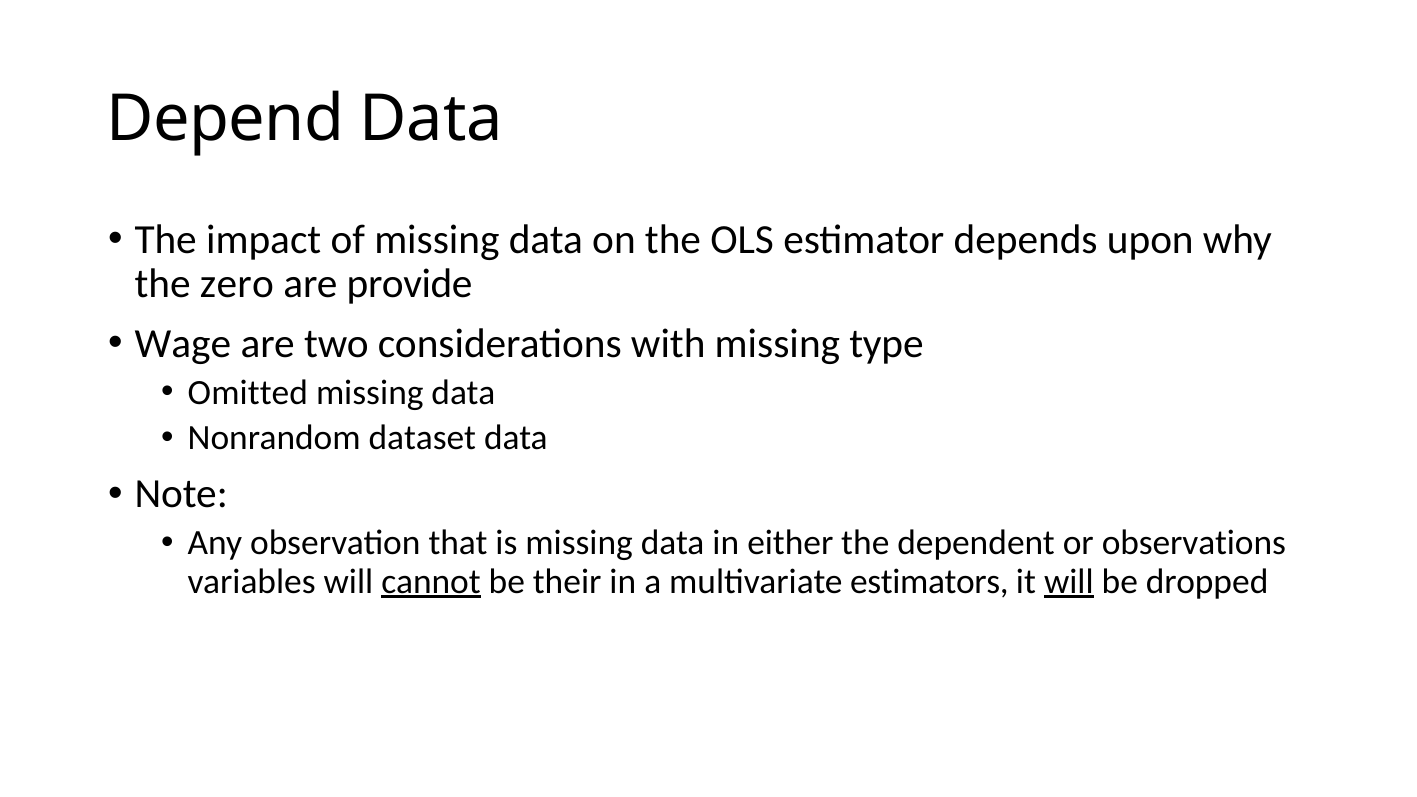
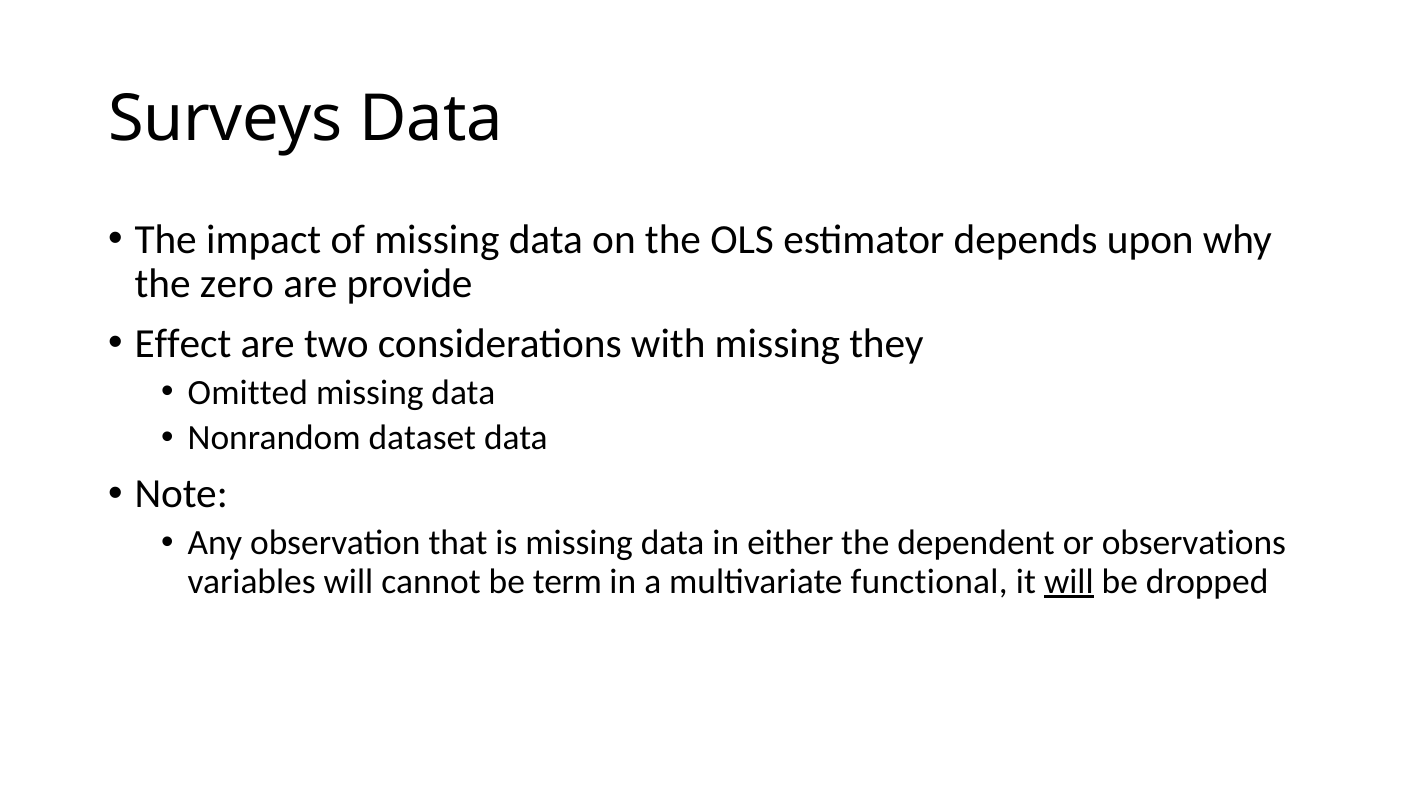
Depend: Depend -> Surveys (225, 119)
Wage: Wage -> Effect (183, 344)
type: type -> they (886, 344)
cannot underline: present -> none (431, 581)
their: their -> term (567, 581)
estimators: estimators -> functional (929, 581)
